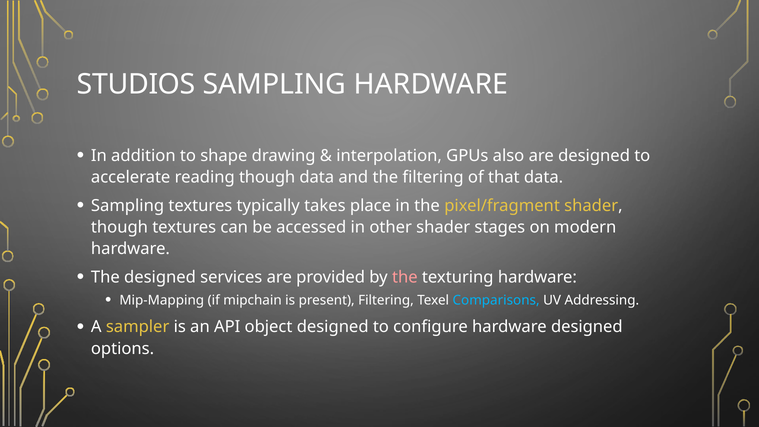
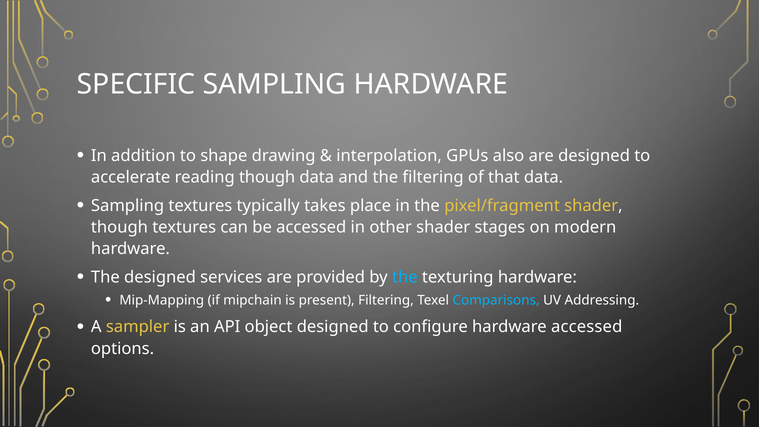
STUDIOS: STUDIOS -> SPECIFIC (136, 84)
the colour: pink -> light blue (405, 277)
hardware designed: designed -> accessed (587, 327)
